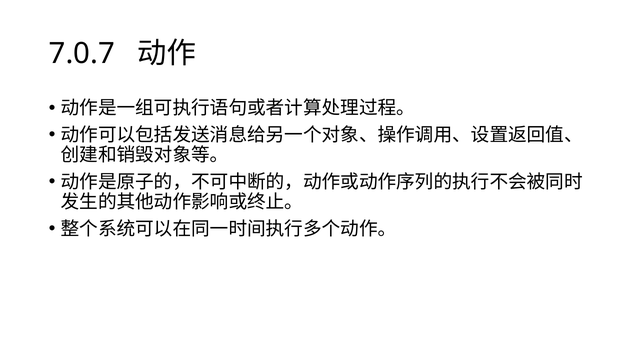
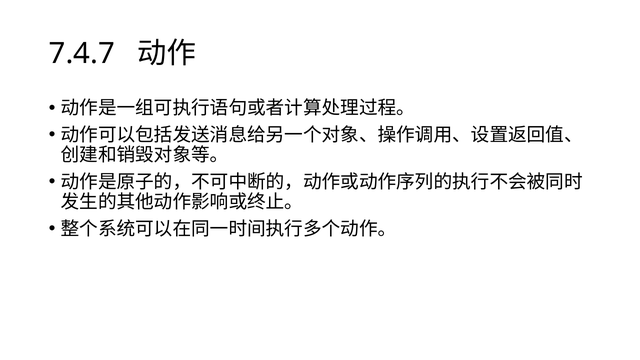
7.0.7: 7.0.7 -> 7.4.7 (82, 54)
